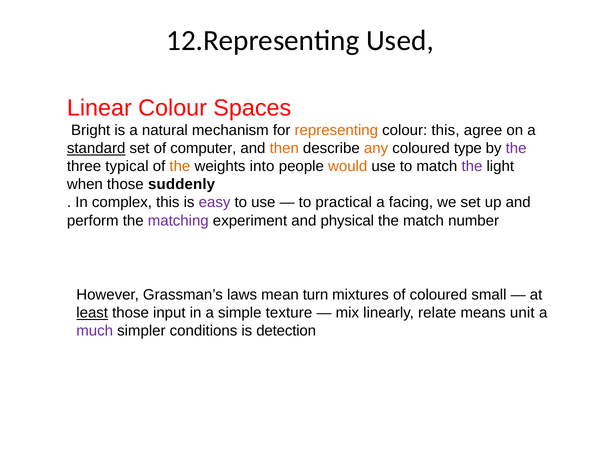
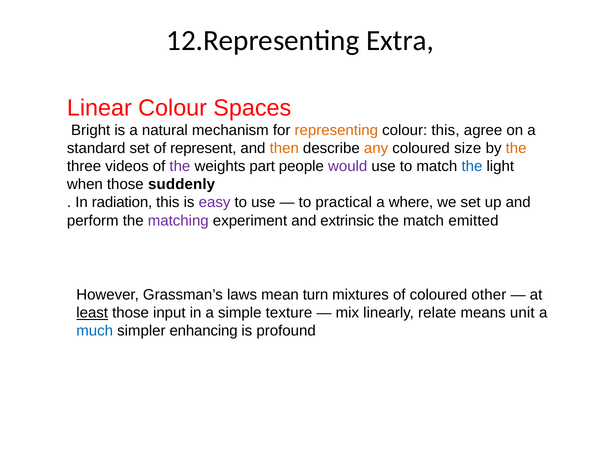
Used: Used -> Extra (400, 41)
standard underline: present -> none (96, 148)
computer: computer -> represent (203, 148)
type: type -> size (468, 148)
the colour: purple -> orange (516, 148)
typical: typical -> videos (127, 166)
the colour: orange -> purple (180, 166)
into: into -> part (262, 166)
would colour: orange -> purple (348, 166)
the colour: purple -> blue (472, 166)
complex: complex -> radiation (122, 202)
facing: facing -> where (411, 202)
physical: physical -> extrinsic (347, 220)
number: number -> emitted (474, 220)
small: small -> other (489, 295)
much colour: purple -> blue (95, 331)
conditions: conditions -> enhancing (204, 331)
detection: detection -> profound (286, 331)
